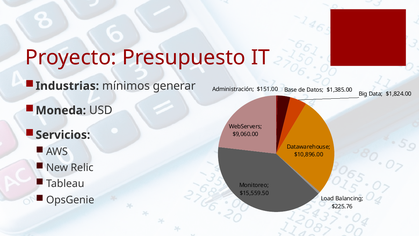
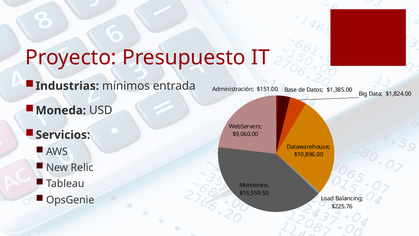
generar: generar -> entrada (174, 86)
